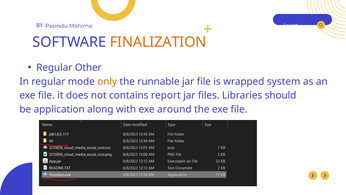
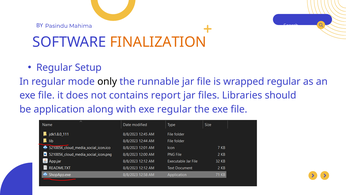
Other: Other -> Setup (88, 68)
only colour: orange -> black (107, 81)
wrapped system: system -> regular (284, 81)
exe around: around -> regular (174, 109)
